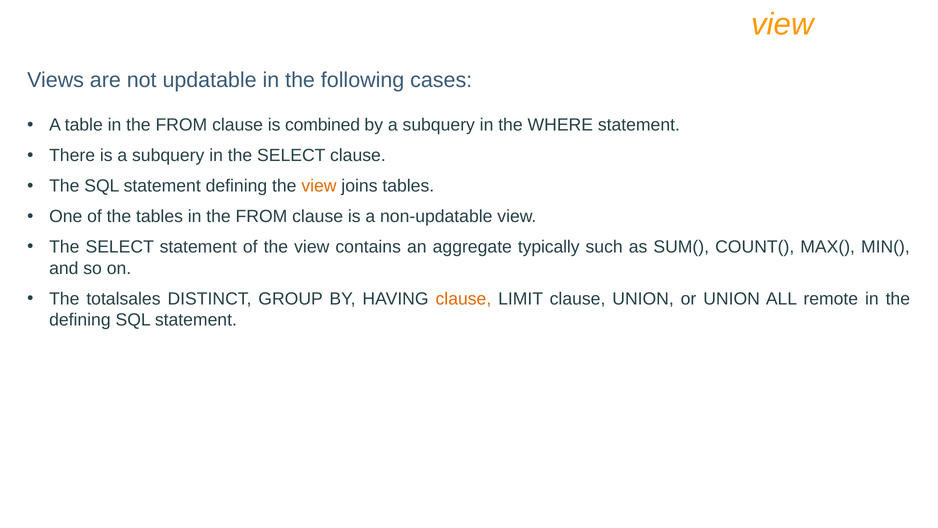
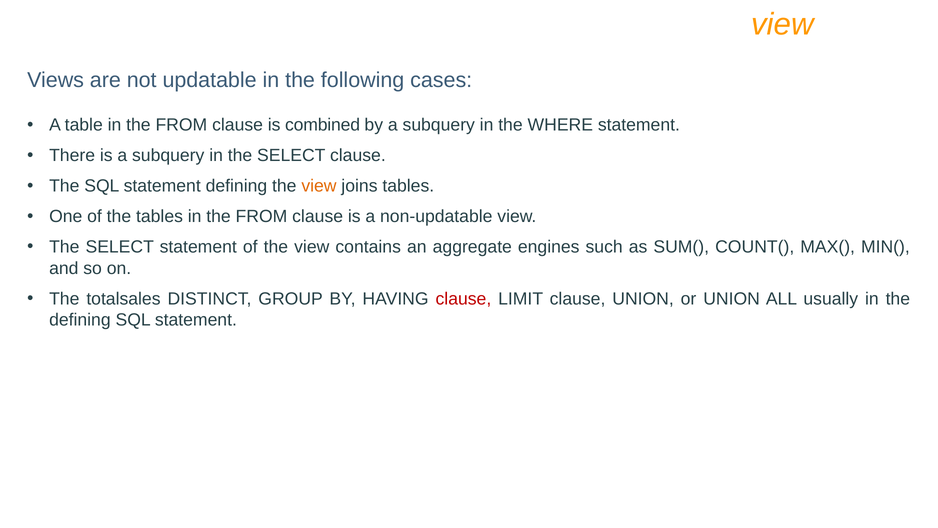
typically: typically -> engines (549, 247)
clause colour: orange -> red (463, 299)
remote: remote -> usually (831, 299)
